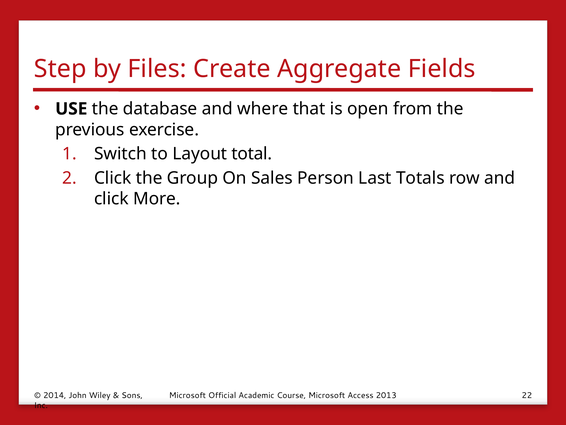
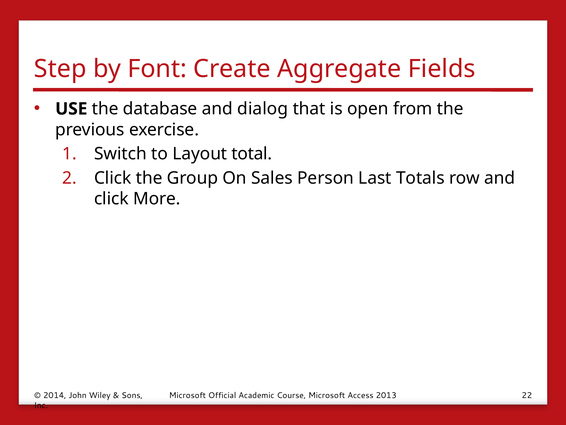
Files: Files -> Font (157, 69)
where: where -> dialog (263, 109)
